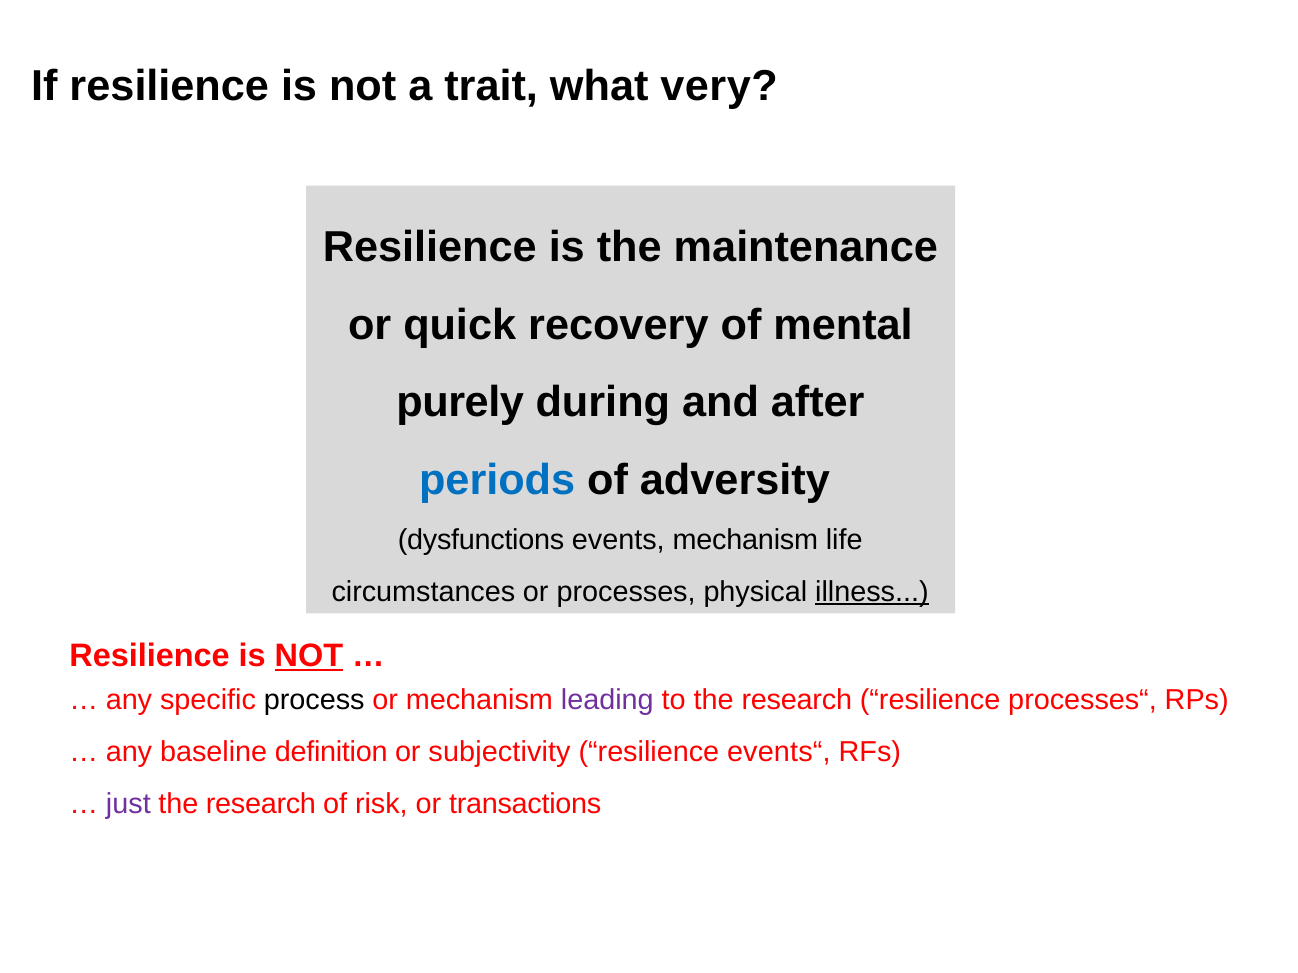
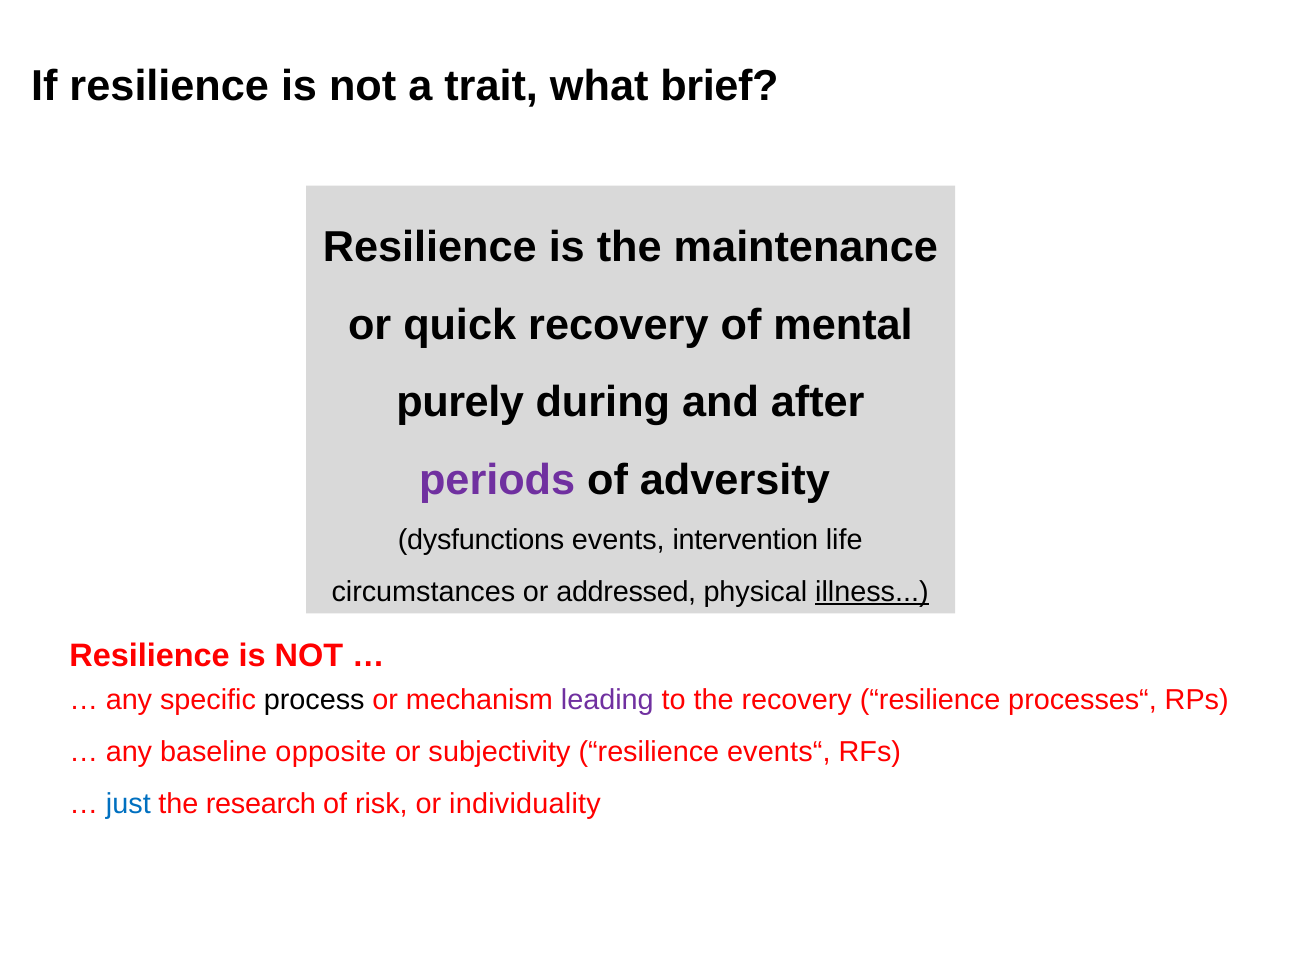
very: very -> brief (719, 86)
periods colour: blue -> purple (497, 481)
events mechanism: mechanism -> intervention (745, 540)
processes: processes -> addressed (626, 592)
NOT underline: present -> none (309, 656)
to the research: research -> recovery (797, 700)
definition: definition -> opposite (331, 752)
just colour: purple -> blue (128, 804)
transactions: transactions -> individuality (525, 804)
